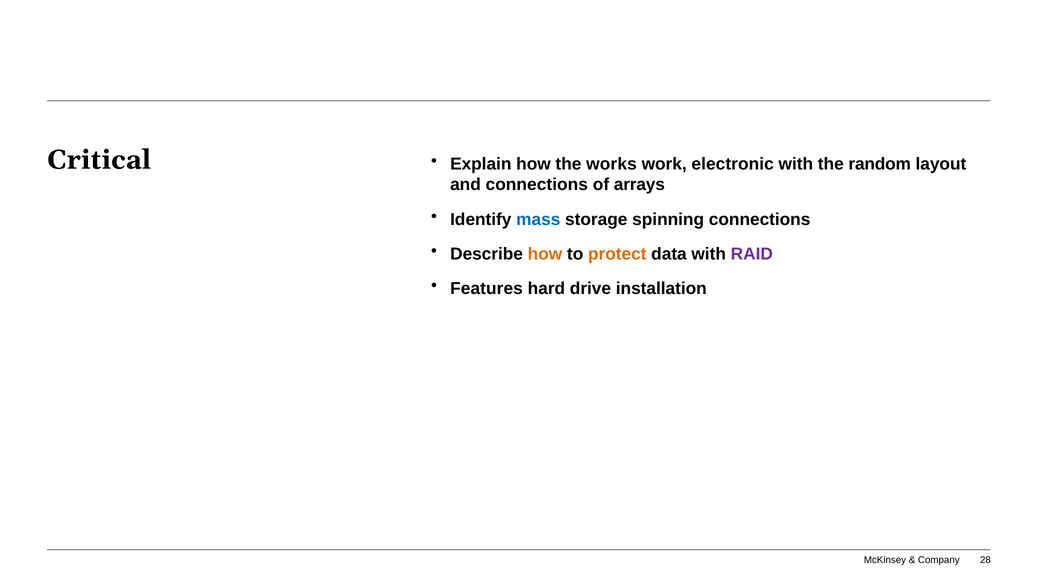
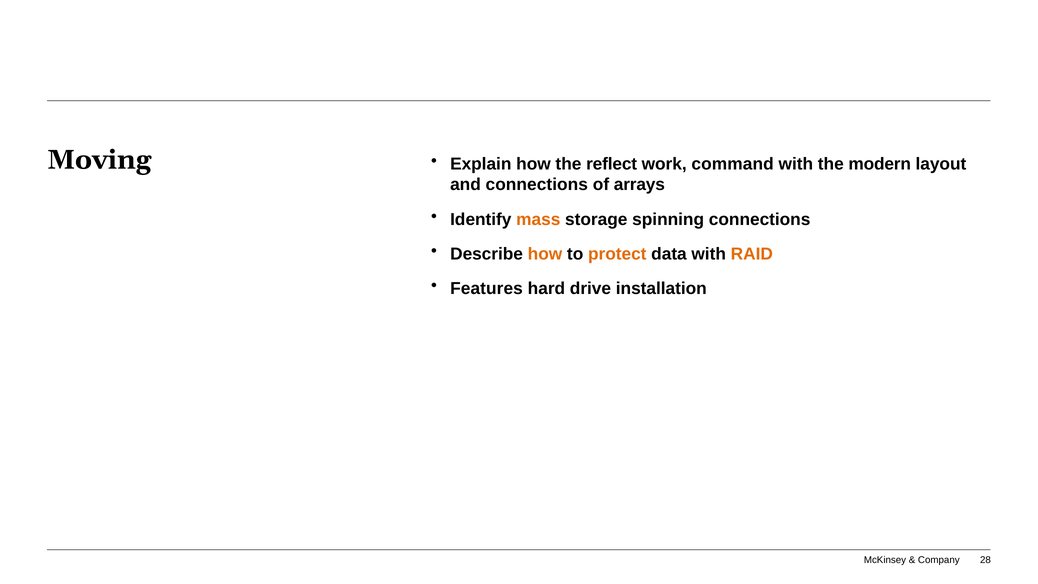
Critical: Critical -> Moving (99, 160)
works: works -> reflect (612, 164)
electronic: electronic -> command (733, 164)
random: random -> modern (880, 164)
mass colour: blue -> orange (538, 219)
RAID colour: purple -> orange (752, 254)
